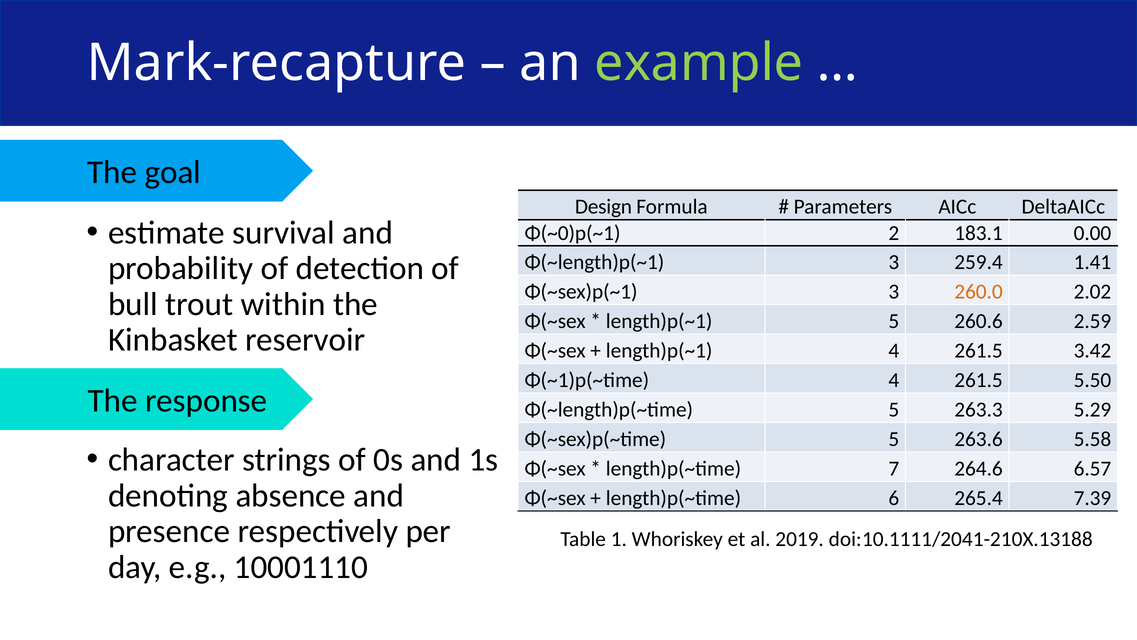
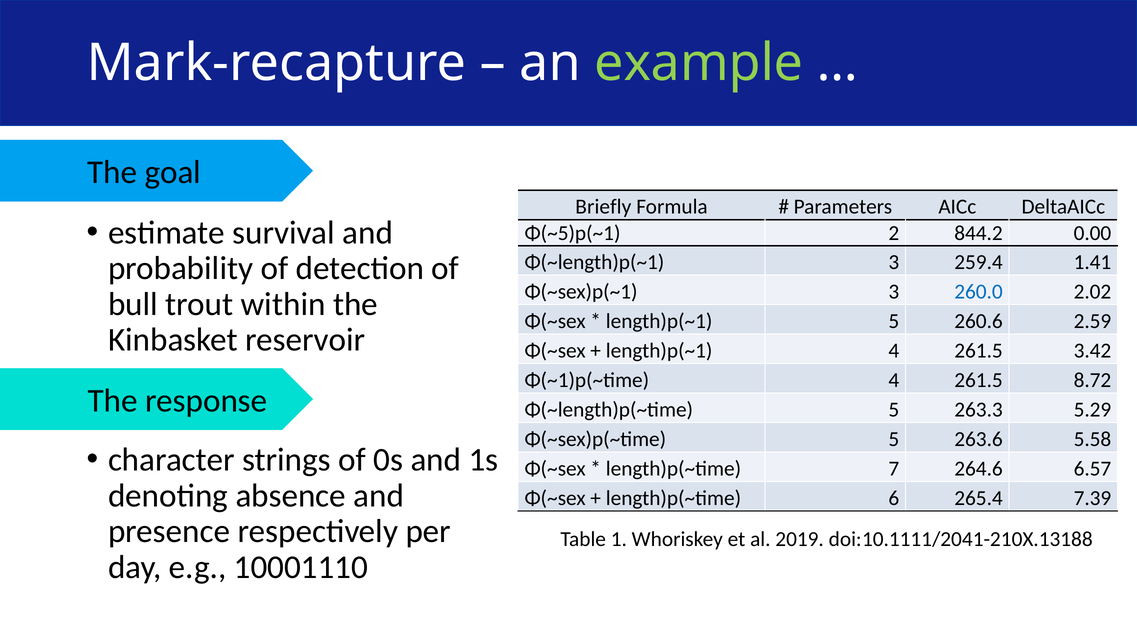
Design: Design -> Briefly (603, 207)
Φ(~0)p(~1: Φ(~0)p(~1 -> Φ(~5)p(~1 (572, 233)
183.1: 183.1 -> 844.2 (979, 233)
260.0 colour: orange -> blue (979, 292)
5.50: 5.50 -> 8.72 (1092, 380)
